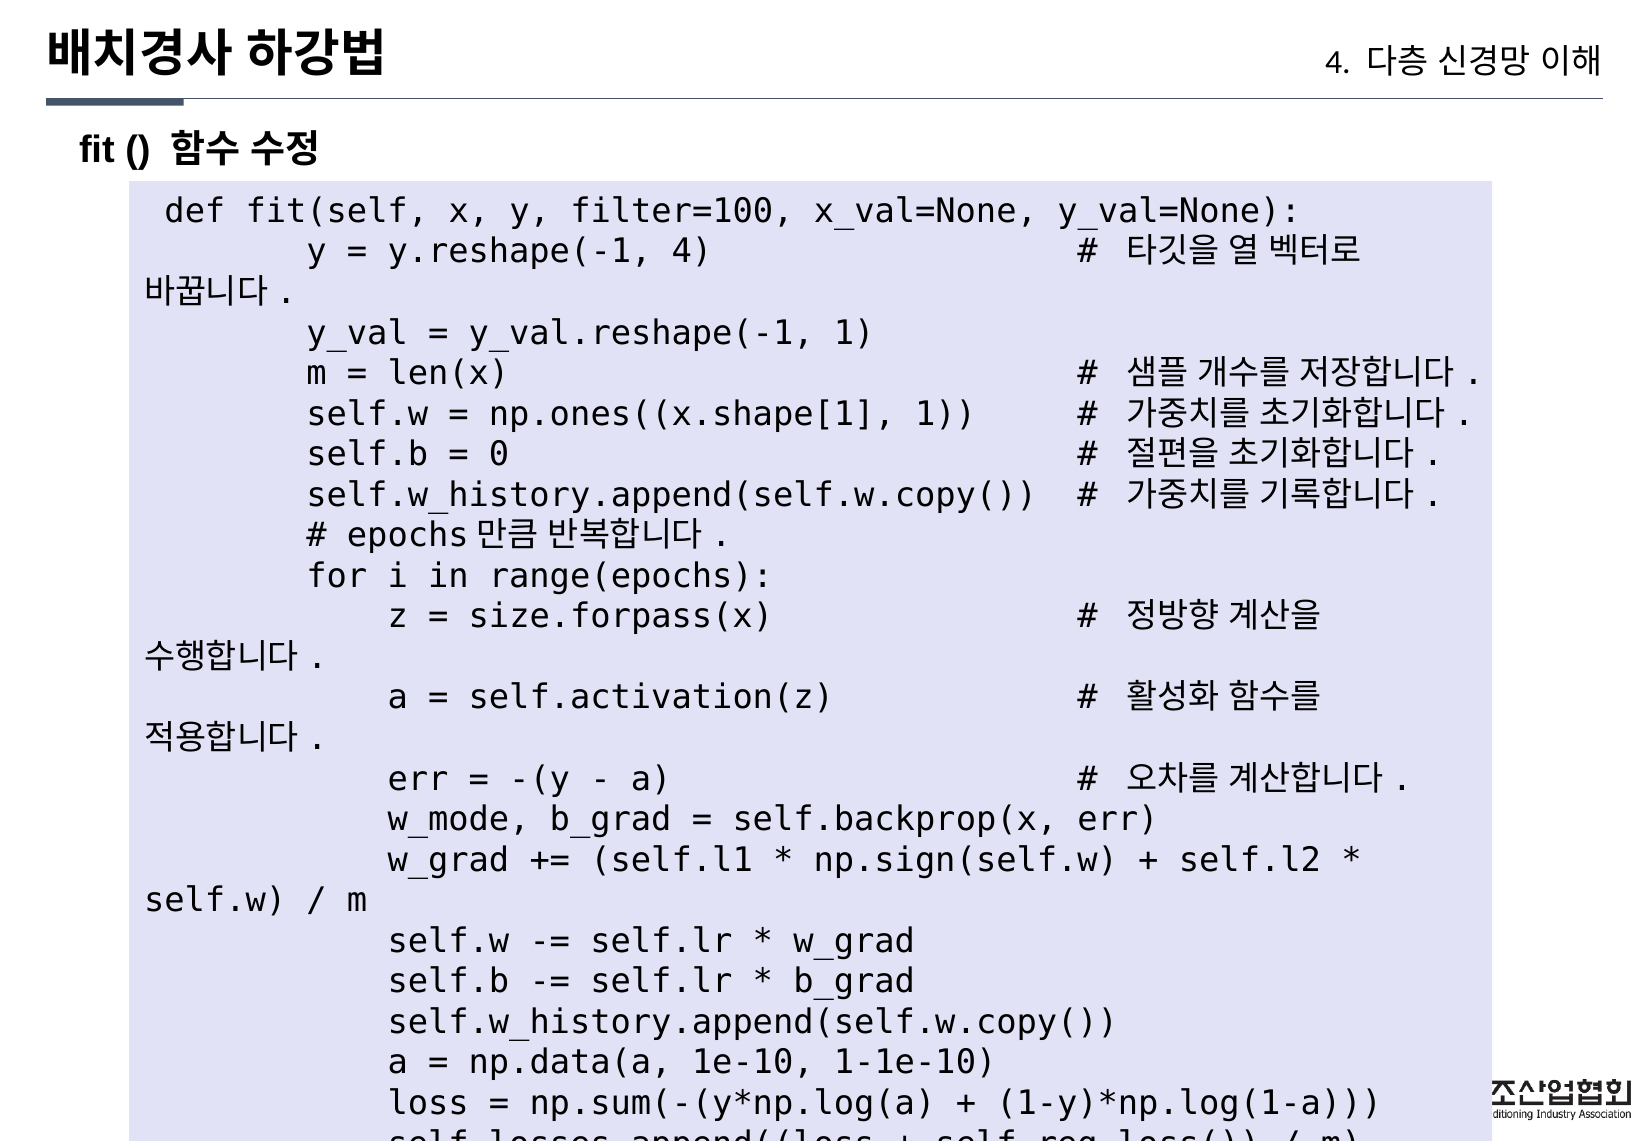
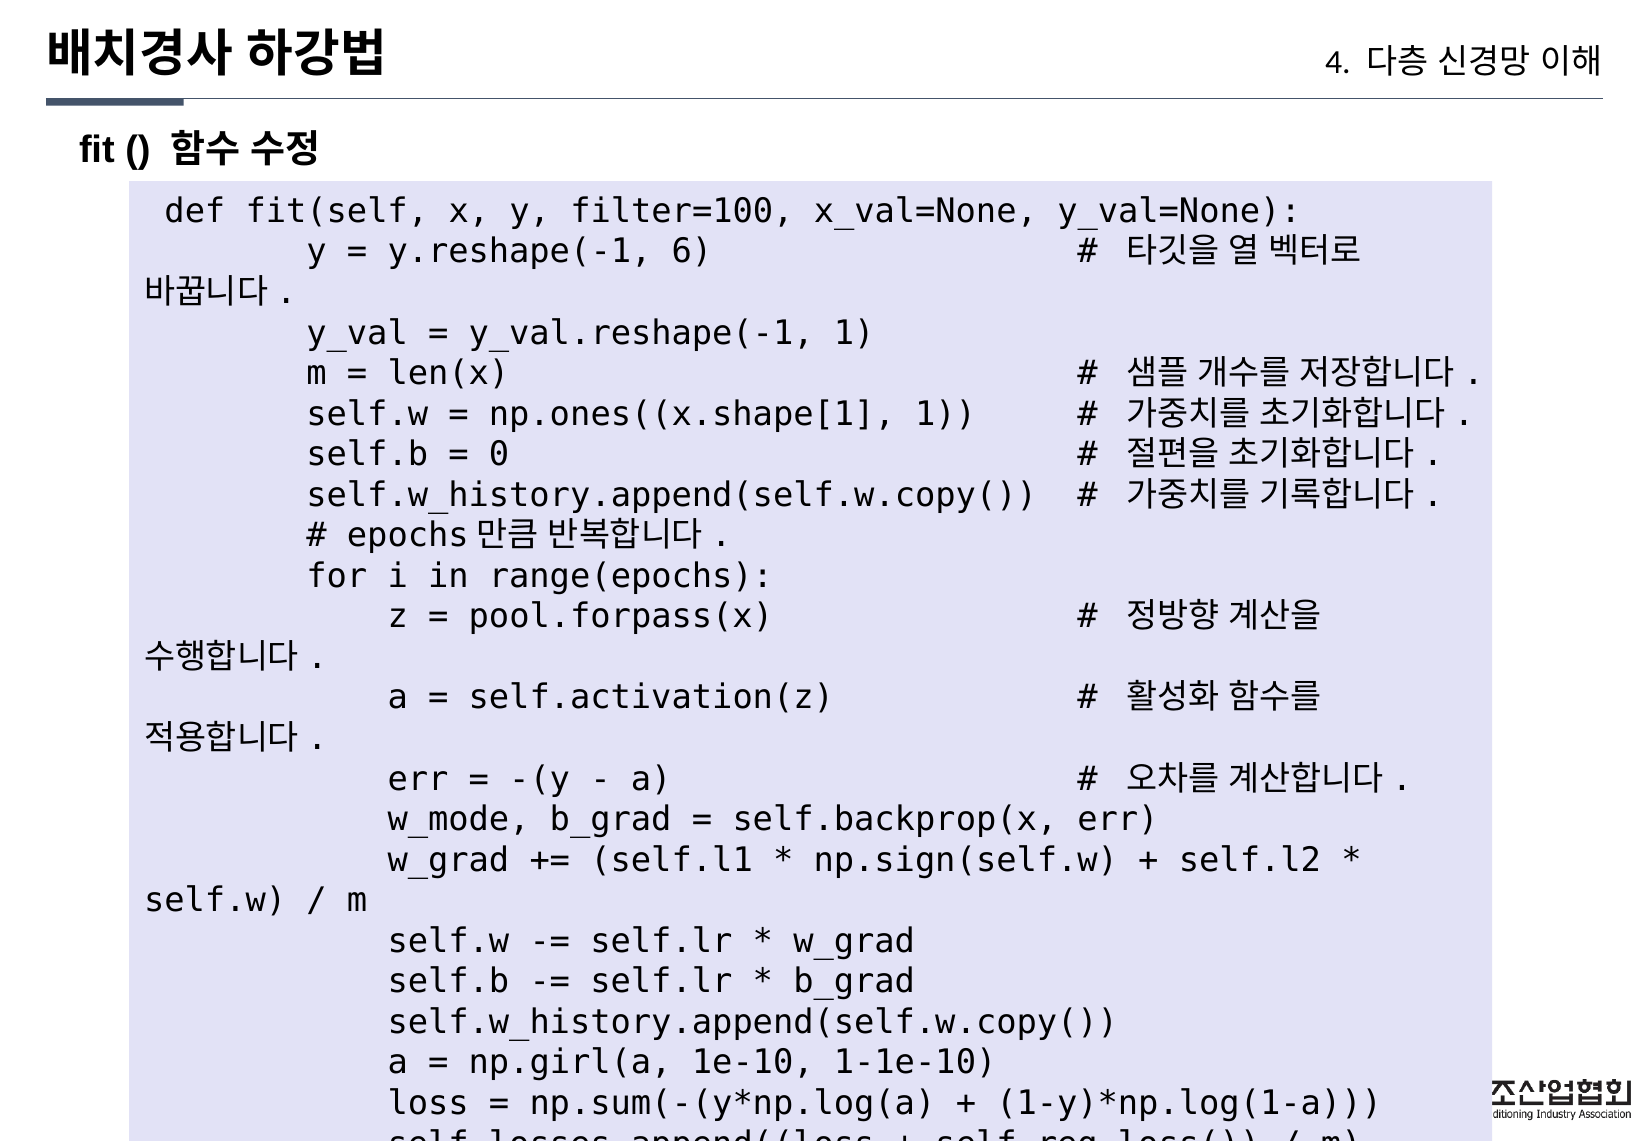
y.reshape(-1 4: 4 -> 6 (692, 252)
size.forpass(x: size.forpass(x -> pool.forpass(x (621, 617)
np.data(a: np.data(a -> np.girl(a (570, 1063)
